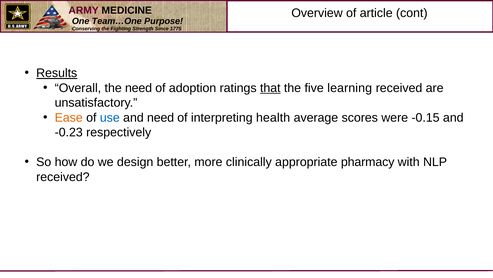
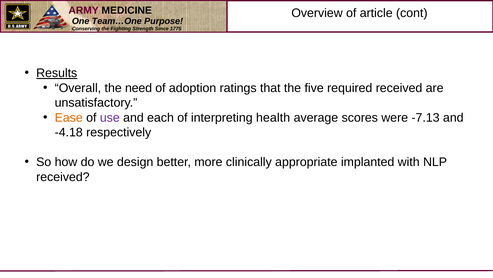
that underline: present -> none (270, 88)
learning: learning -> required (350, 88)
use colour: blue -> purple (110, 117)
and need: need -> each (161, 117)
-0.15: -0.15 -> -7.13 (426, 117)
-0.23: -0.23 -> -4.18 (69, 132)
pharmacy: pharmacy -> implanted (368, 162)
